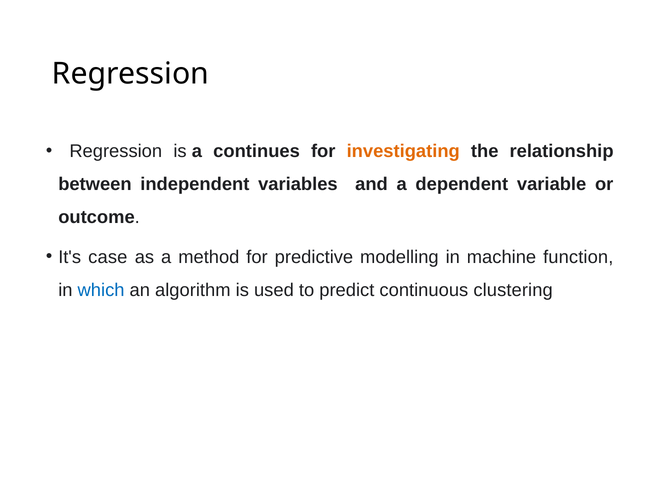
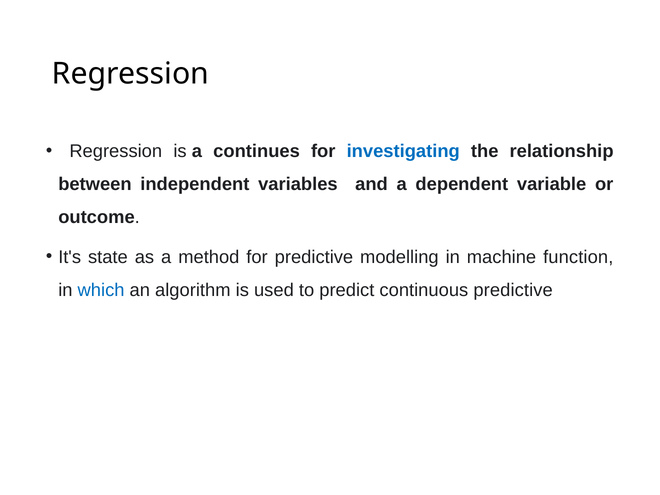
investigating colour: orange -> blue (403, 151)
case: case -> state (108, 257)
continuous clustering: clustering -> predictive (513, 290)
